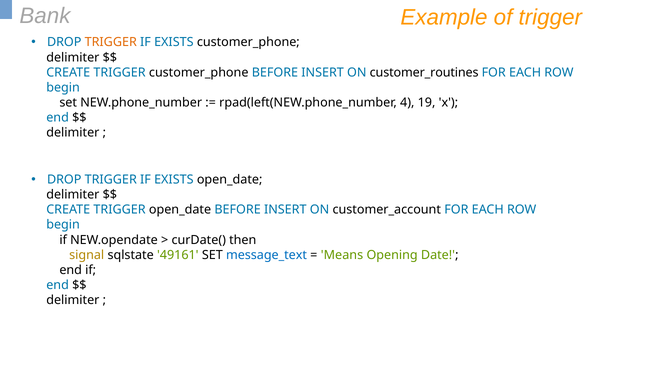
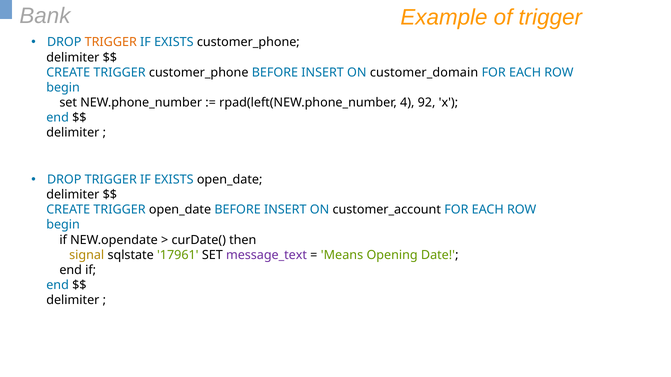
customer_routines: customer_routines -> customer_domain (424, 73)
19: 19 -> 92 (427, 103)
49161: 49161 -> 17961 (178, 255)
message_text colour: blue -> purple (267, 255)
